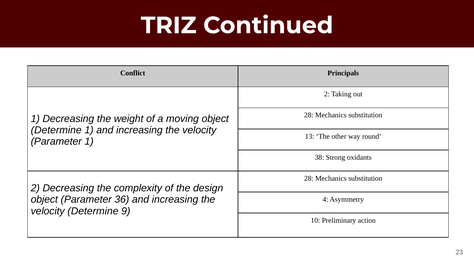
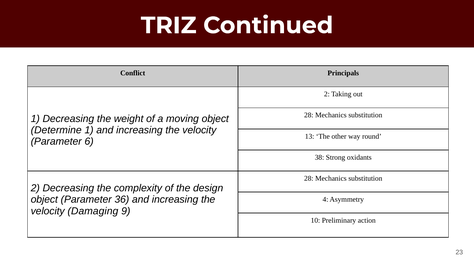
Parameter 1: 1 -> 6 (89, 141)
velocity Determine: Determine -> Damaging (93, 211)
